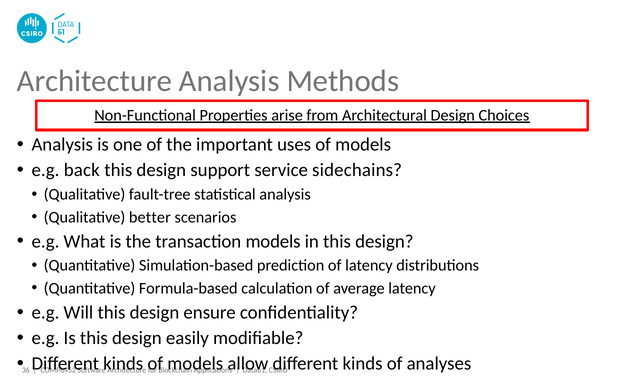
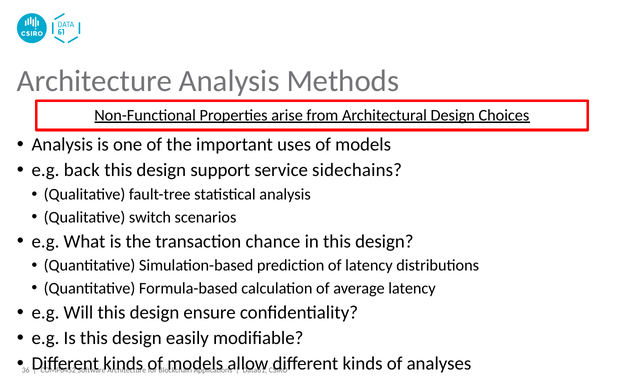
better: better -> switch (150, 217)
transaction models: models -> chance (273, 241)
